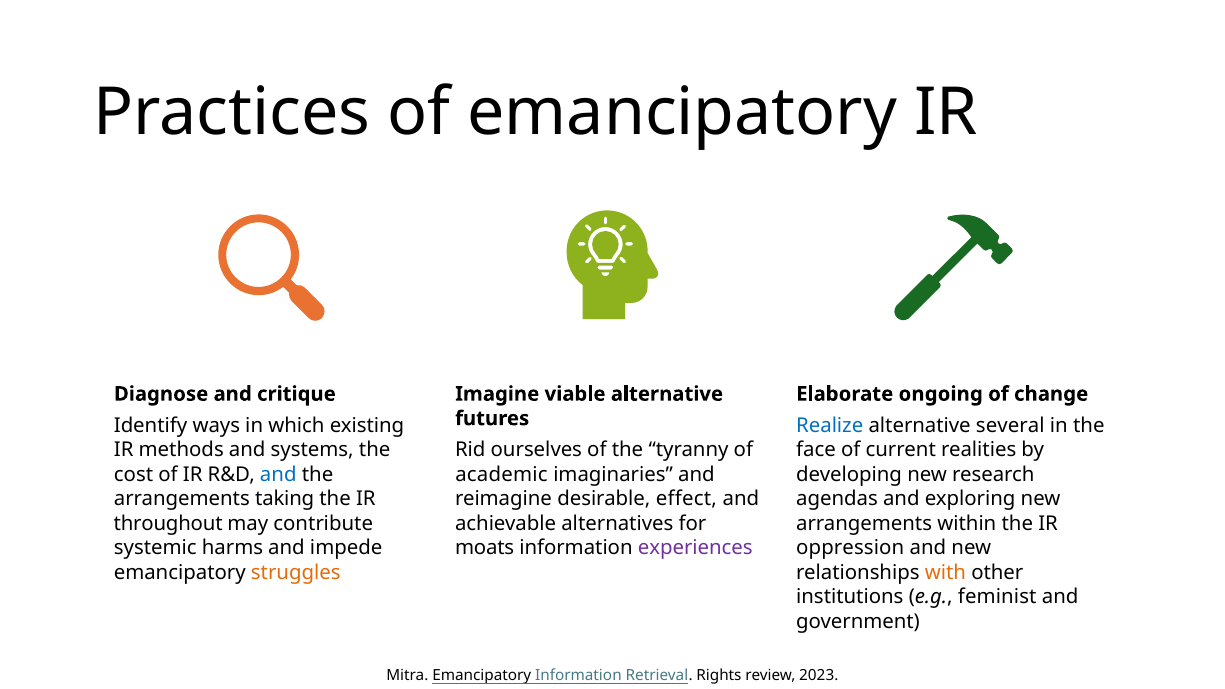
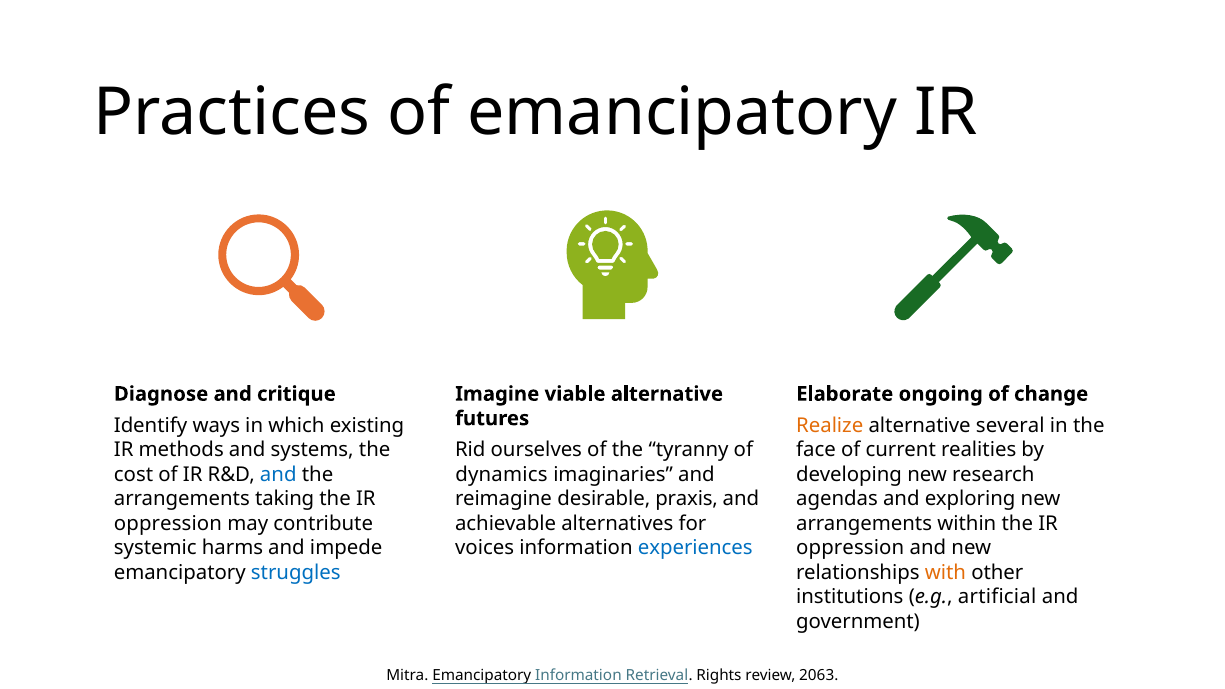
Realize colour: blue -> orange (830, 426)
academic: academic -> dynamics (501, 475)
effect: effect -> praxis (687, 499)
throughout: throughout -> oppression (168, 524)
moats: moats -> voices (485, 548)
experiences colour: purple -> blue (695, 548)
struggles colour: orange -> blue (296, 573)
feminist: feminist -> artificial (997, 597)
2023: 2023 -> 2063 (819, 676)
